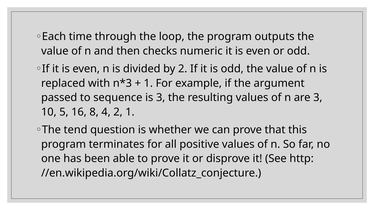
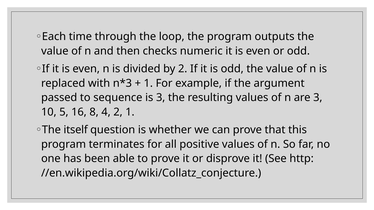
tend: tend -> itself (76, 130)
